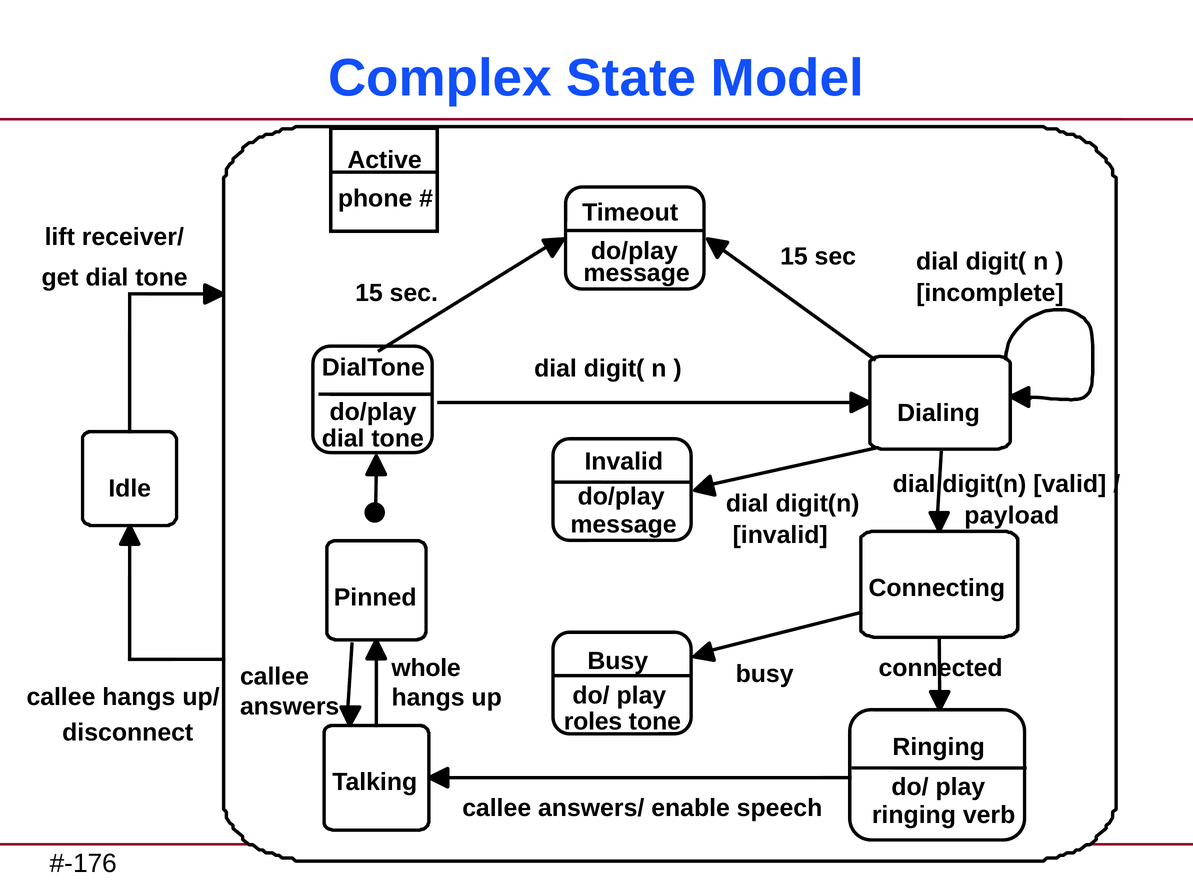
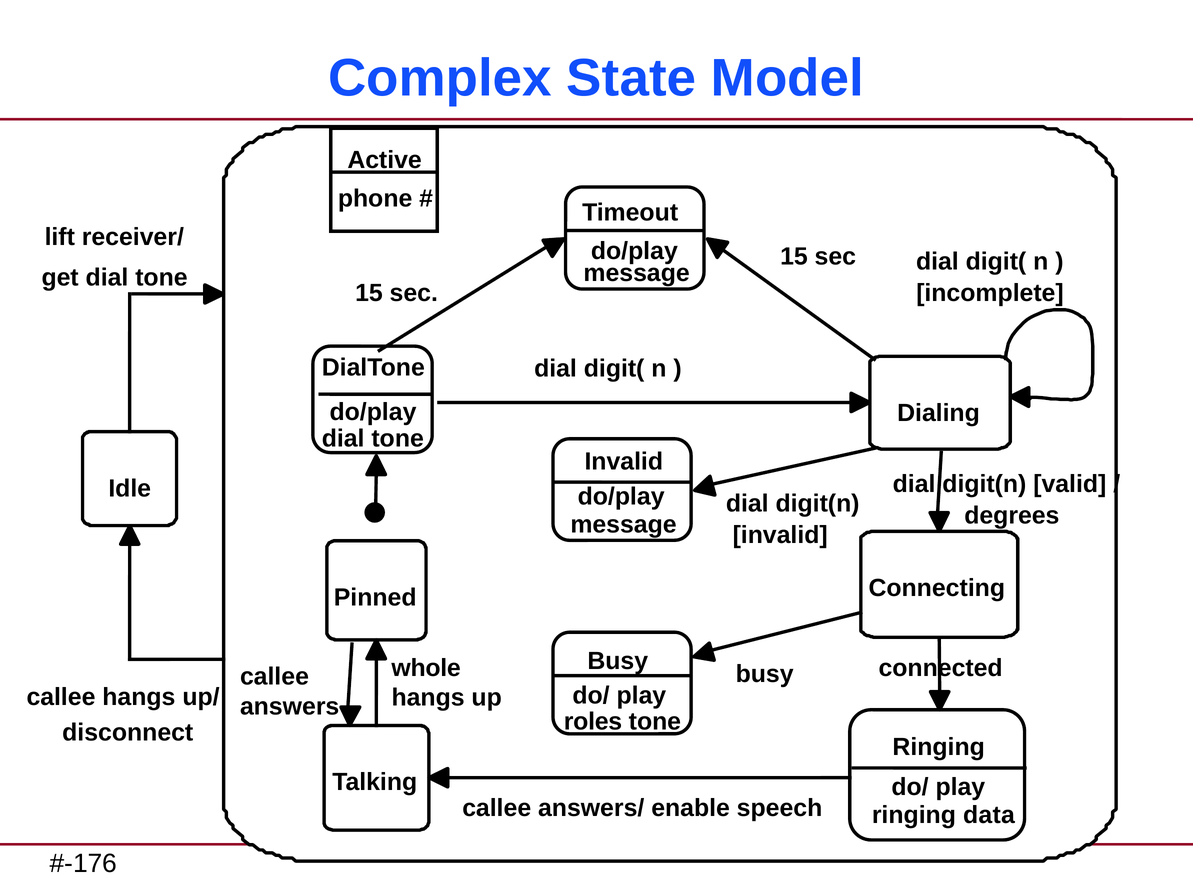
payload: payload -> degrees (1012, 516)
verb: verb -> data (989, 816)
